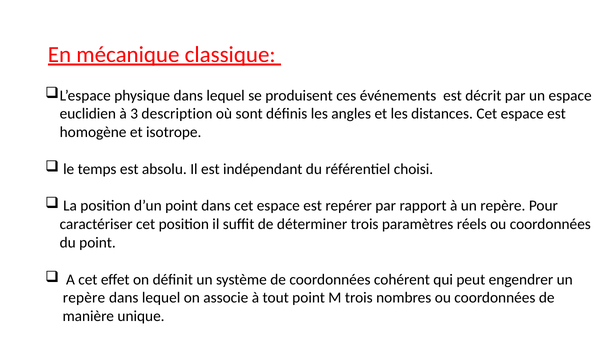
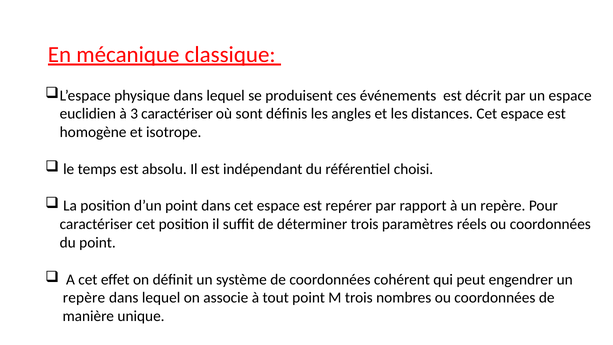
3 description: description -> caractériser (177, 114)
